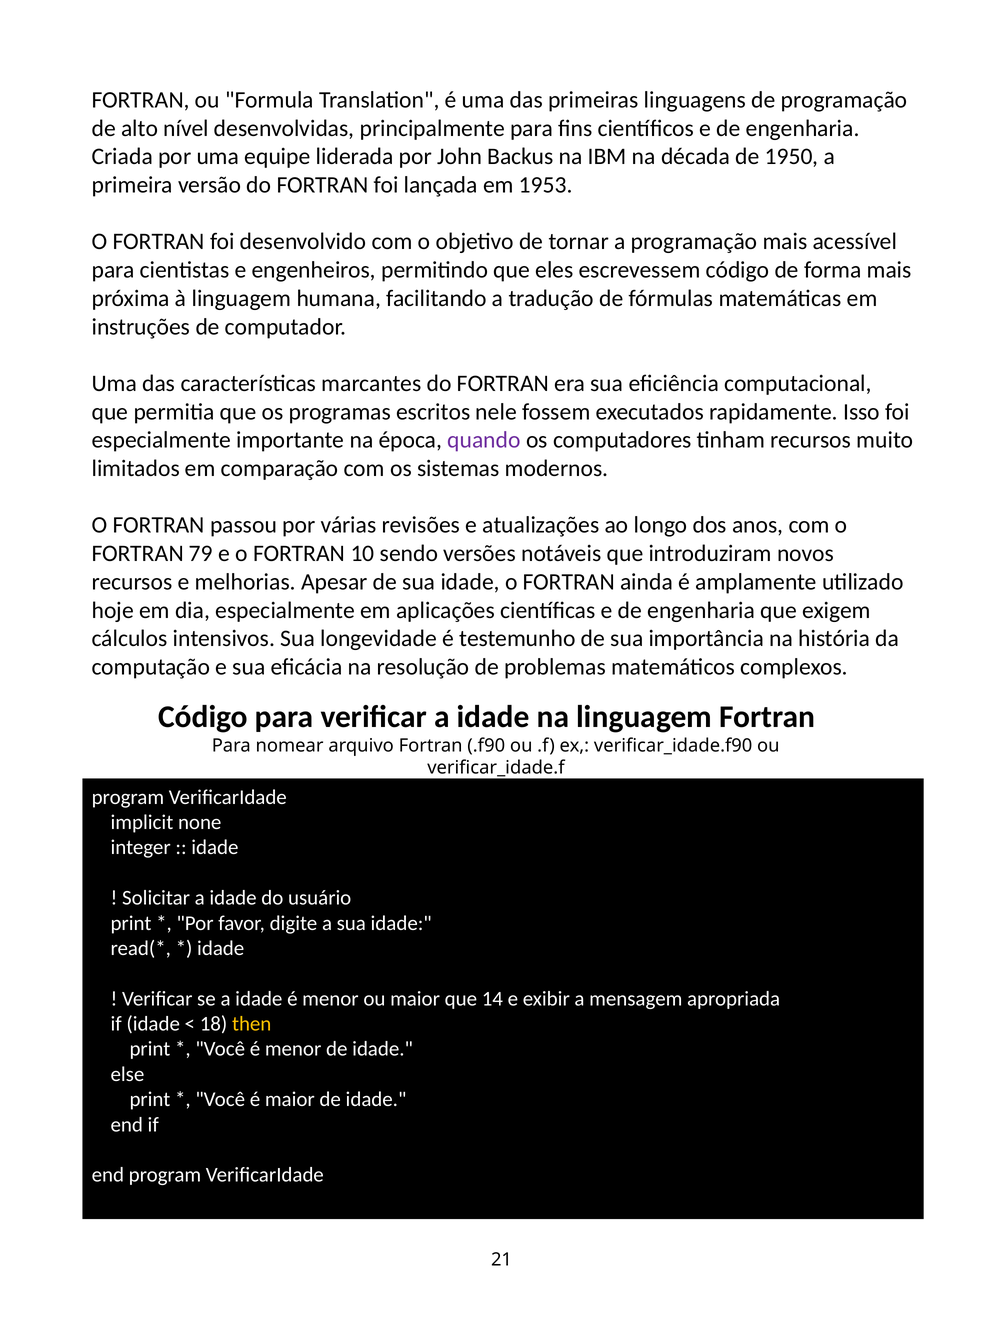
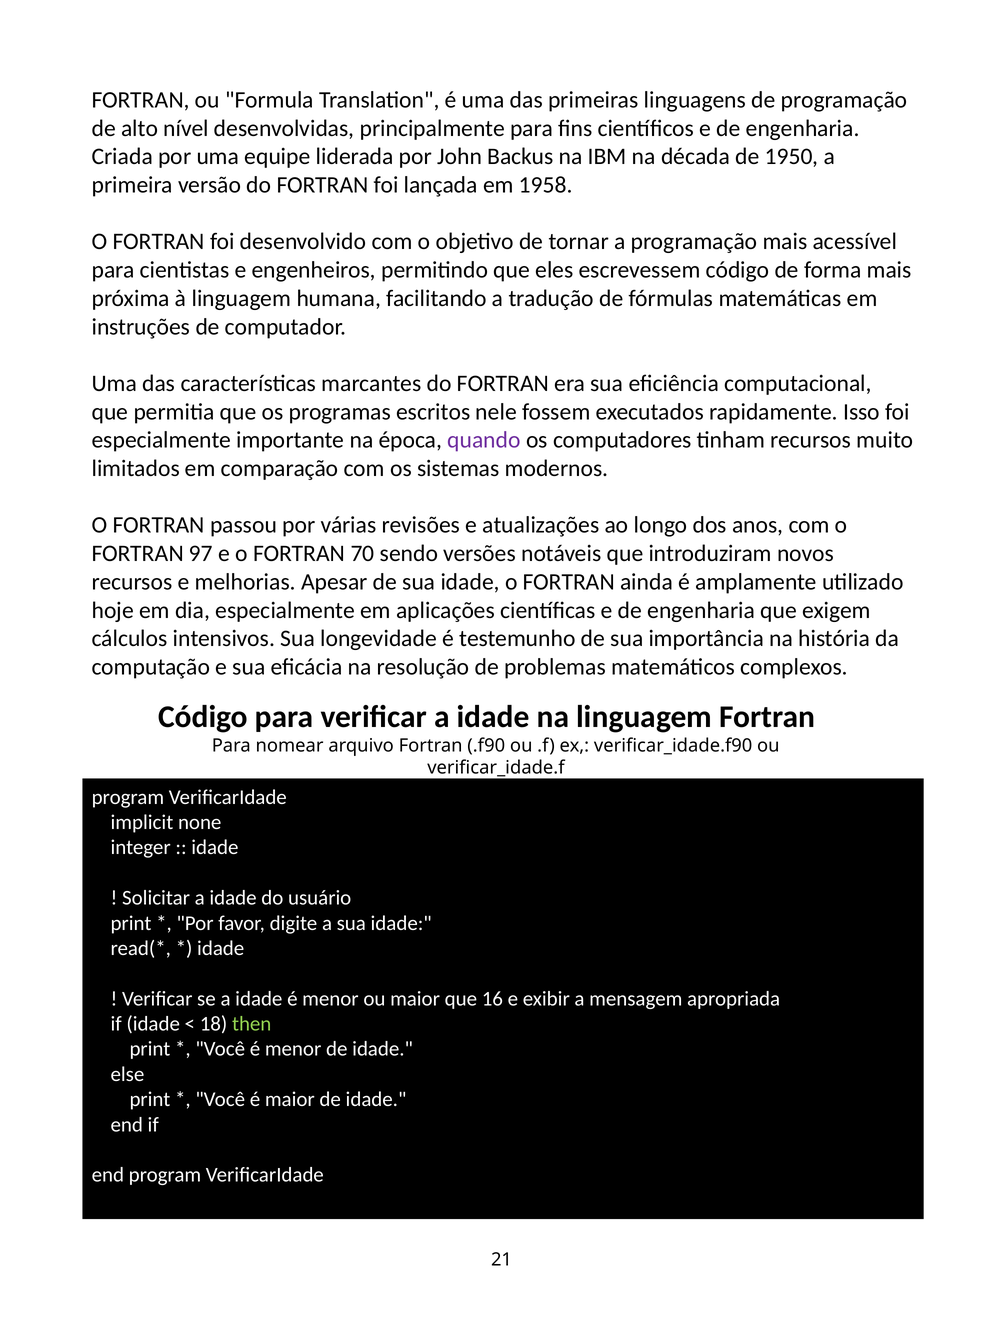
1953: 1953 -> 1958 (546, 185)
79: 79 -> 97 (201, 553)
10: 10 -> 70 (362, 553)
14: 14 -> 16 (492, 998)
then colour: yellow -> light green (252, 1024)
